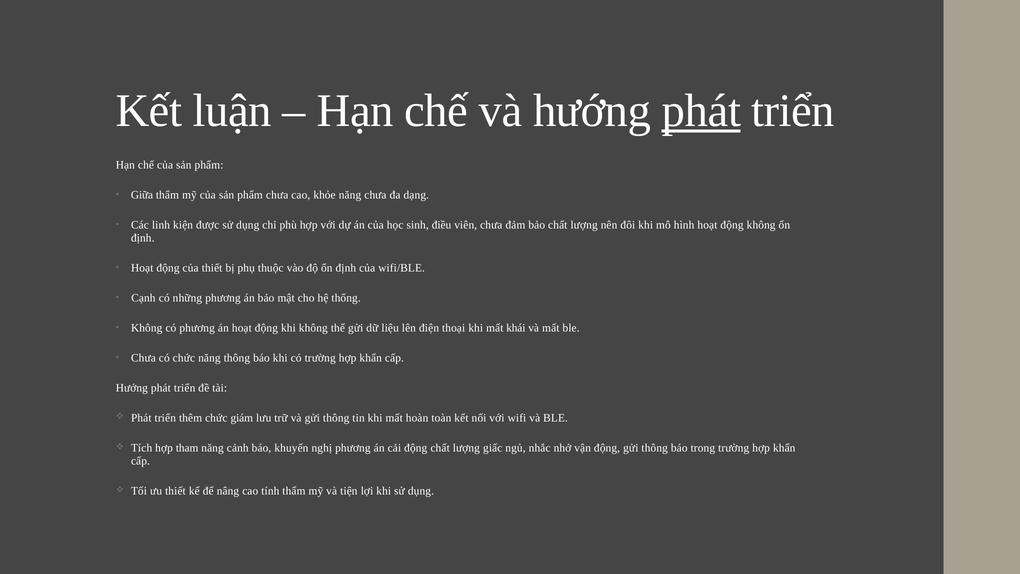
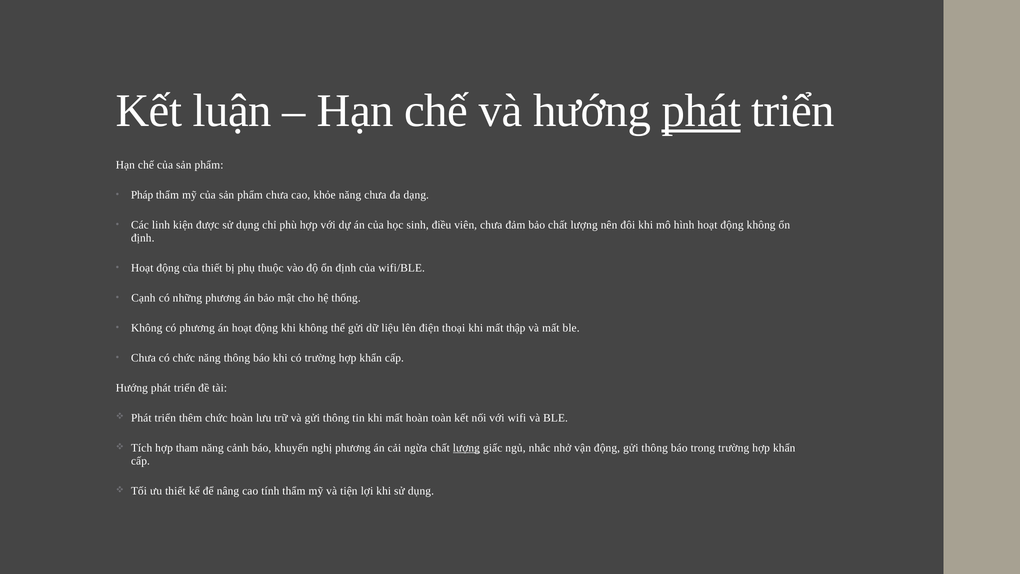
Giữa: Giữa -> Pháp (142, 195)
khái: khái -> thập (516, 328)
chức giám: giám -> hoàn (242, 418)
cải động: động -> ngừa (416, 448)
lượng underline: none -> present (466, 448)
